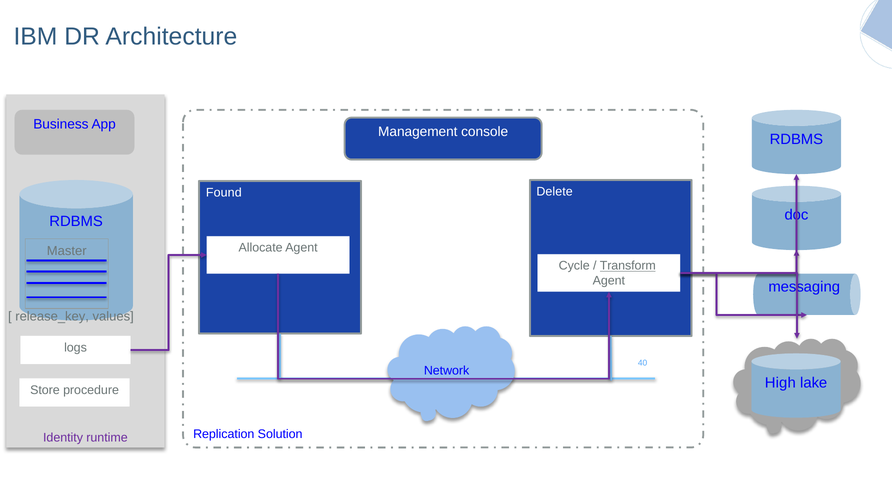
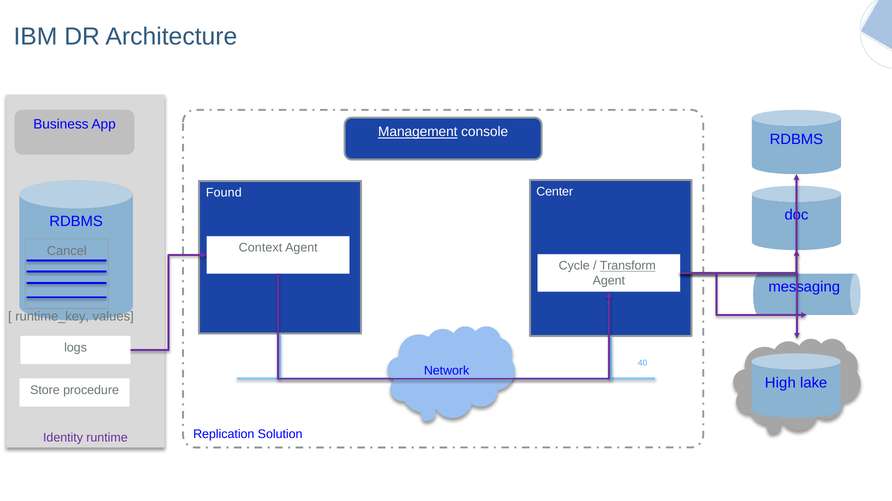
Management underline: none -> present (418, 132)
Delete: Delete -> Center (555, 192)
Allocate: Allocate -> Context (260, 248)
Master: Master -> Cancel (67, 251)
release_key: release_key -> runtime_key (52, 317)
